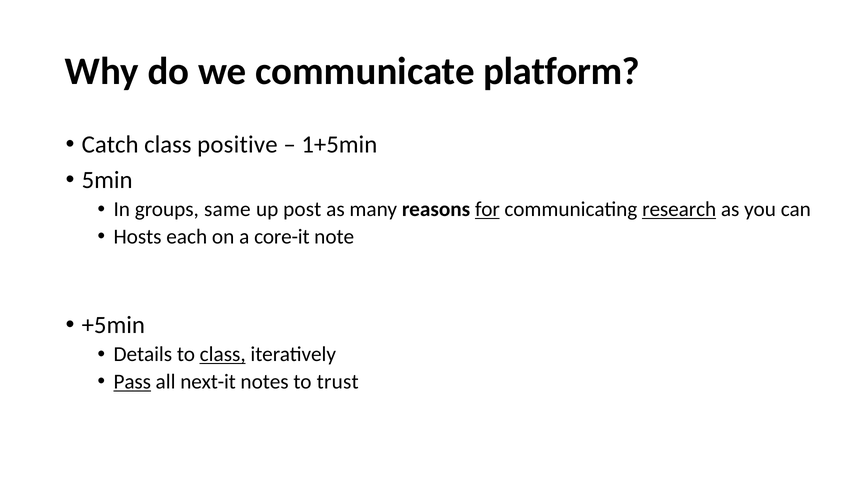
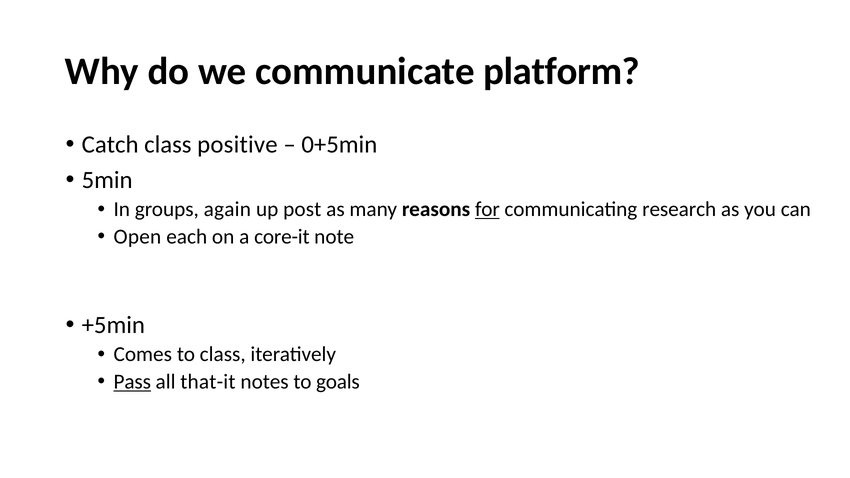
1+5min: 1+5min -> 0+5min (339, 145)
same: same -> again (227, 209)
research underline: present -> none (679, 209)
Hosts: Hosts -> Open (137, 237)
Details: Details -> Comes (143, 355)
class underline: present -> none (223, 355)
next-it: next-it -> that-it (208, 382)
trust: trust -> goals (338, 382)
